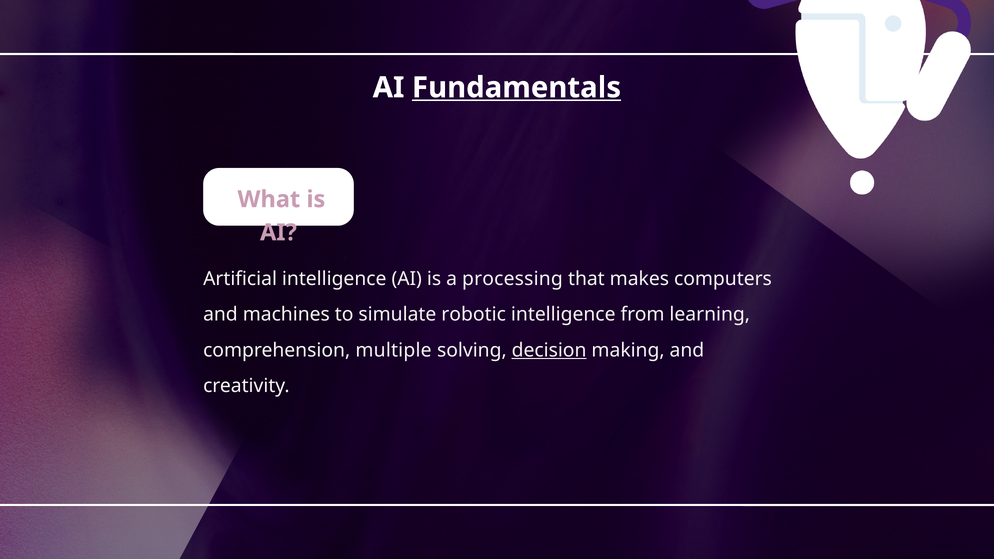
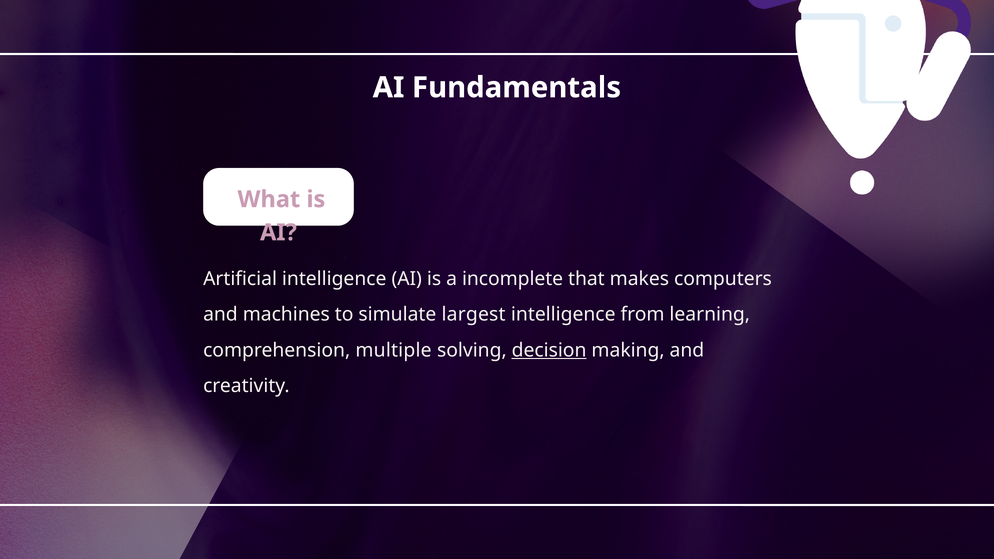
Fundamentals underline: present -> none (517, 88)
processing: processing -> incomplete (513, 279)
robotic: robotic -> largest (474, 315)
